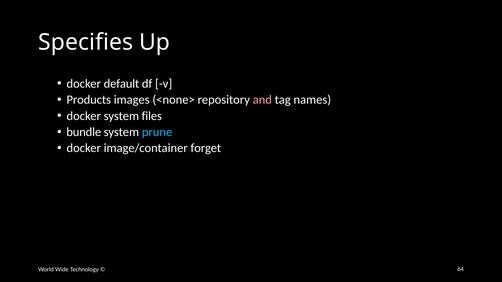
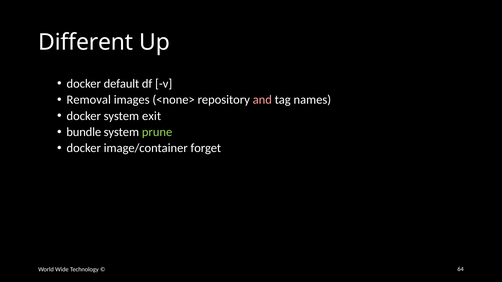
Specifies: Specifies -> Different (86, 42)
Products: Products -> Removal (89, 100)
files: files -> exit (152, 116)
prune colour: light blue -> light green (157, 132)
